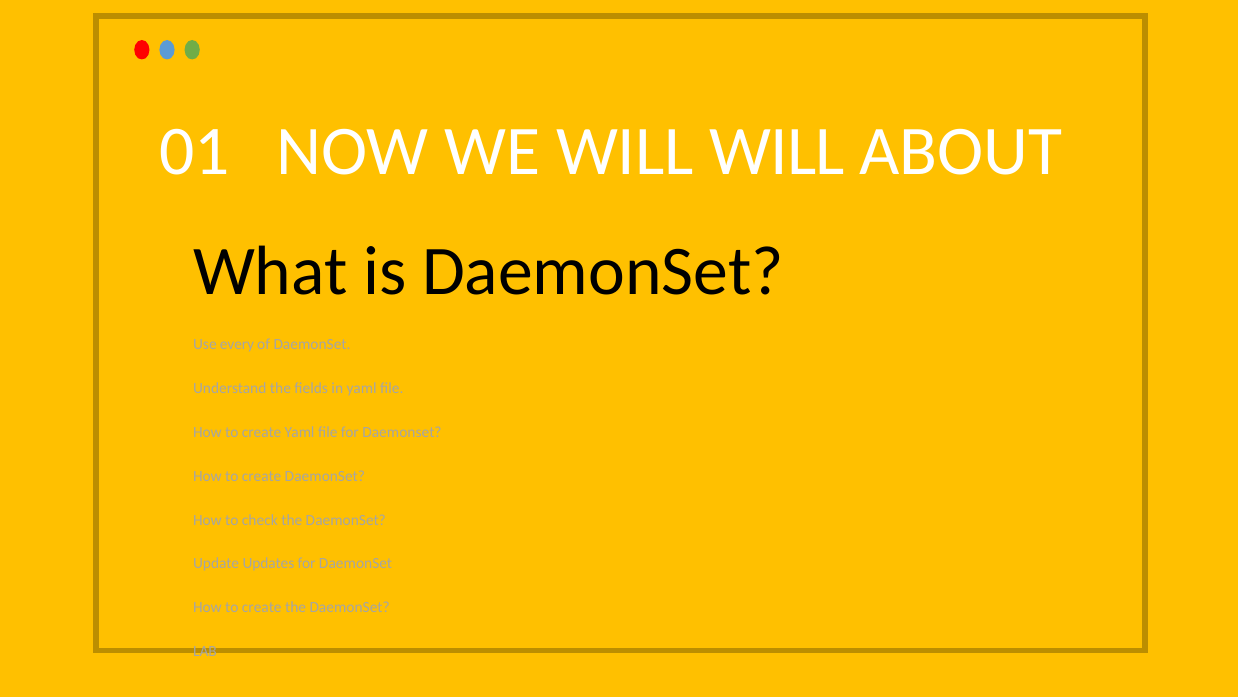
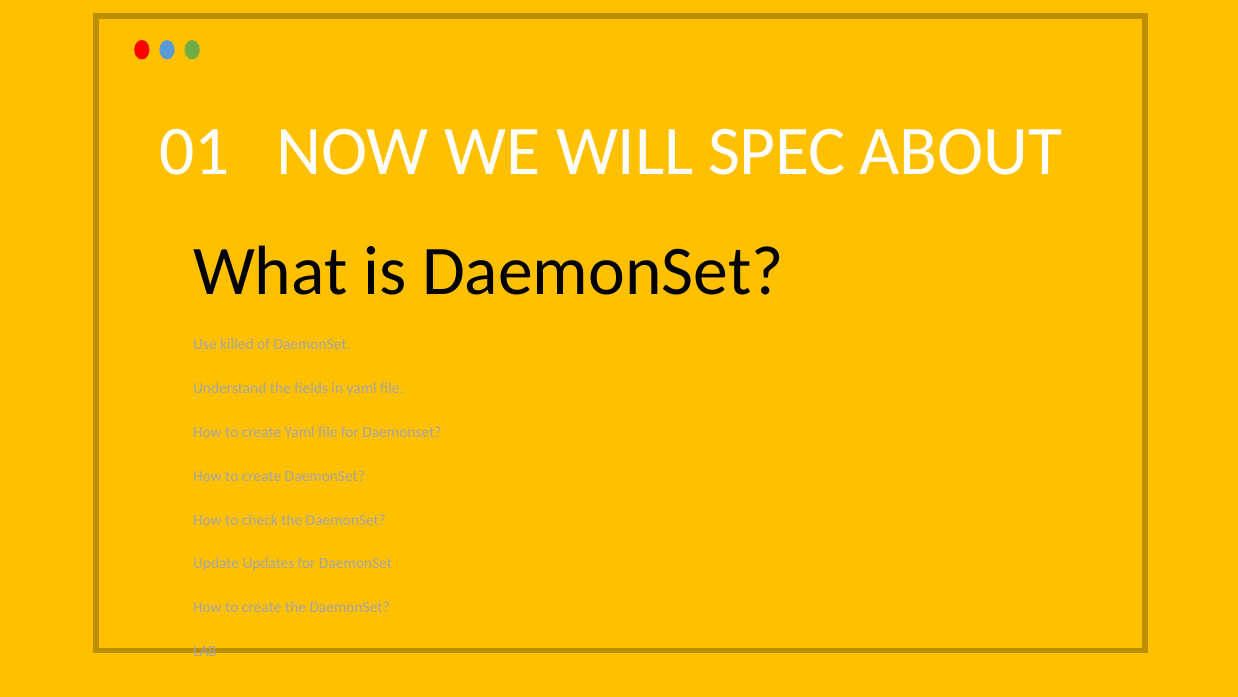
WILL WILL: WILL -> SPEC (777, 151)
every: every -> killed (237, 344)
